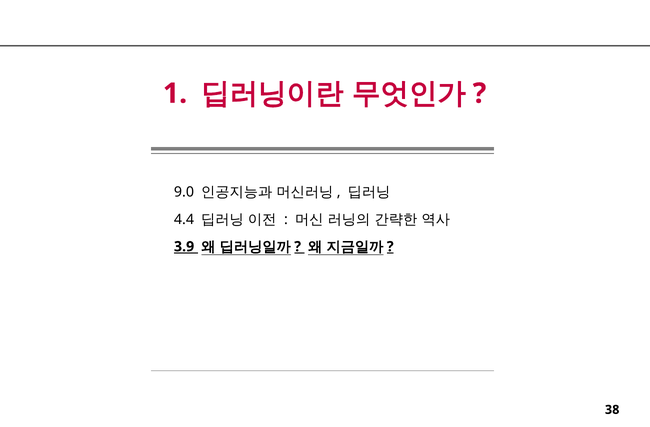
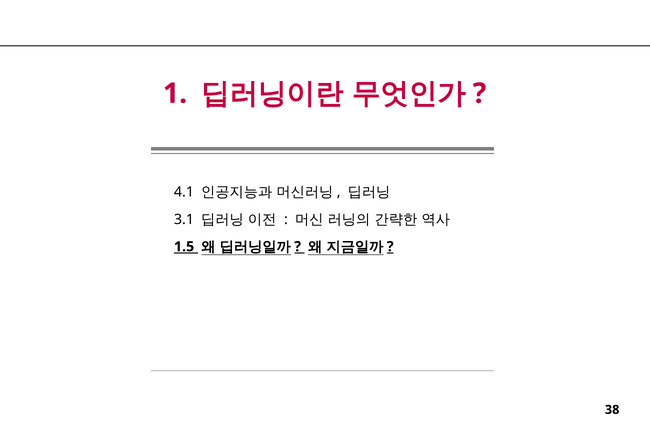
9.0: 9.0 -> 4.1 (184, 192)
4.4: 4.4 -> 3.1 (184, 219)
3.9: 3.9 -> 1.5 (184, 247)
